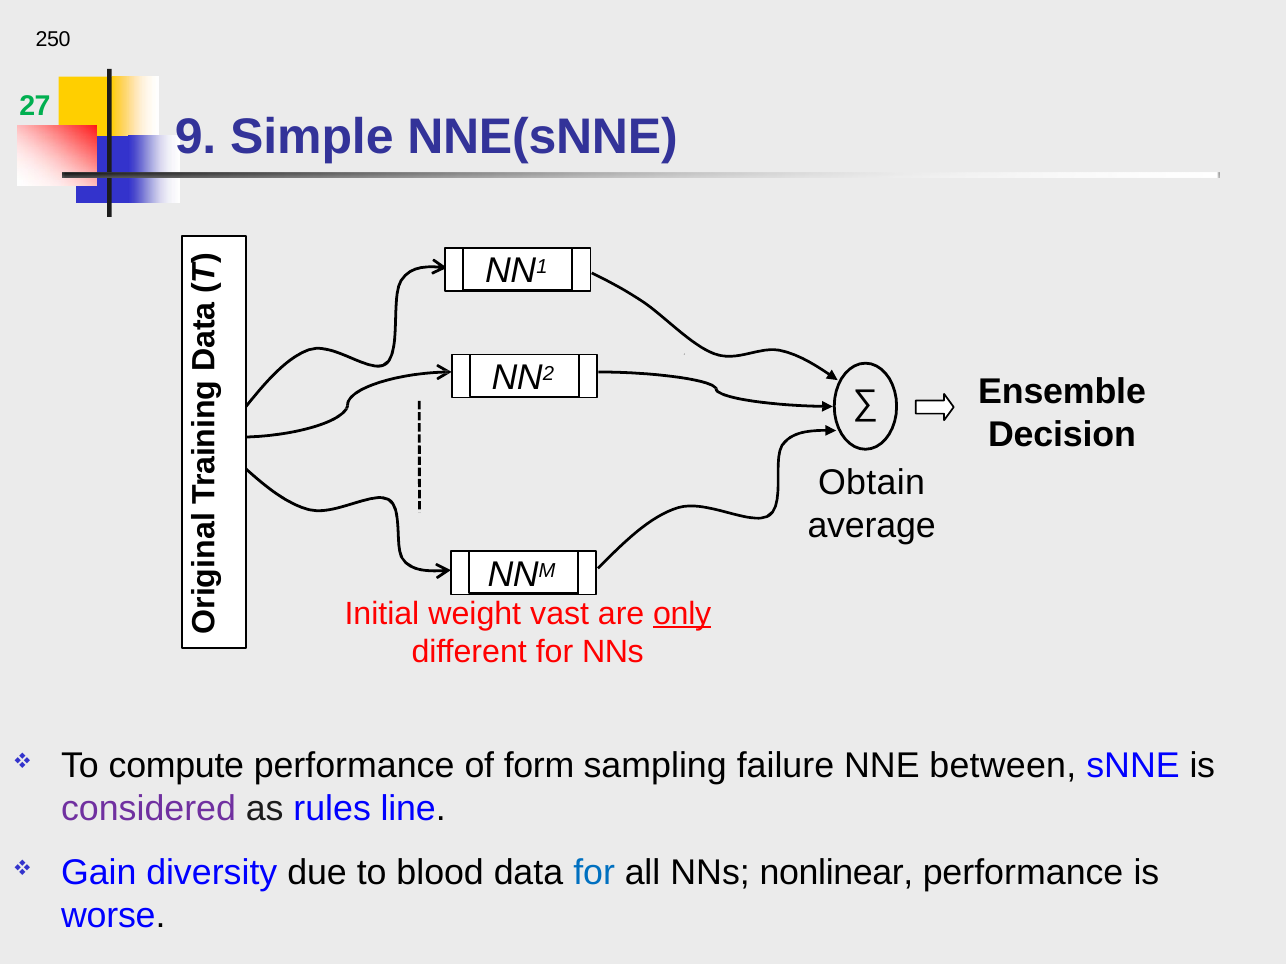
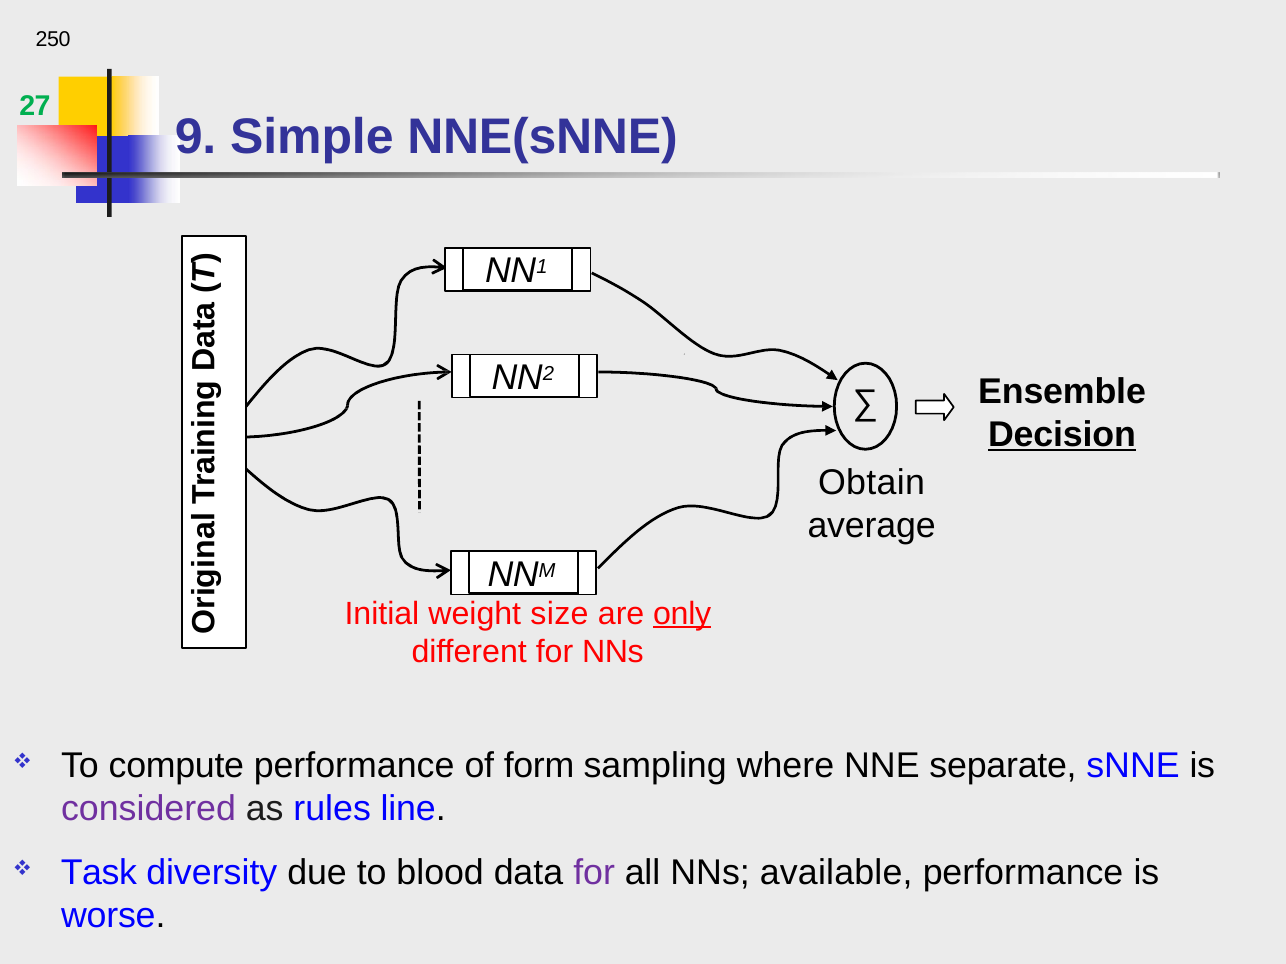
Decision underline: none -> present (1062, 435)
vast: vast -> size (560, 614)
failure: failure -> where (785, 766)
between: between -> separate (1003, 766)
Gain: Gain -> Task (99, 873)
for colour: blue -> purple (594, 873)
nonlinear: nonlinear -> available (836, 873)
